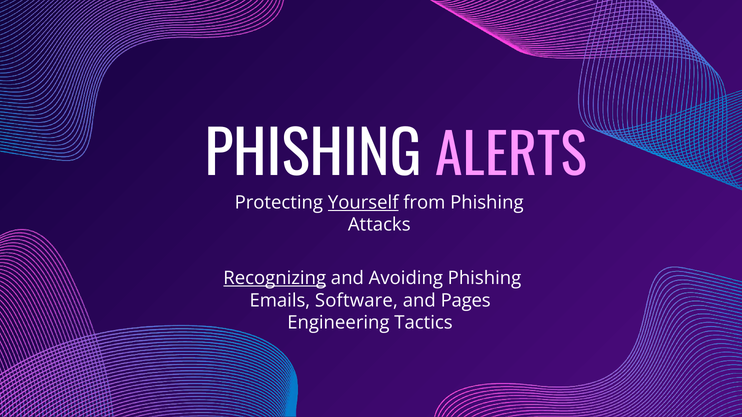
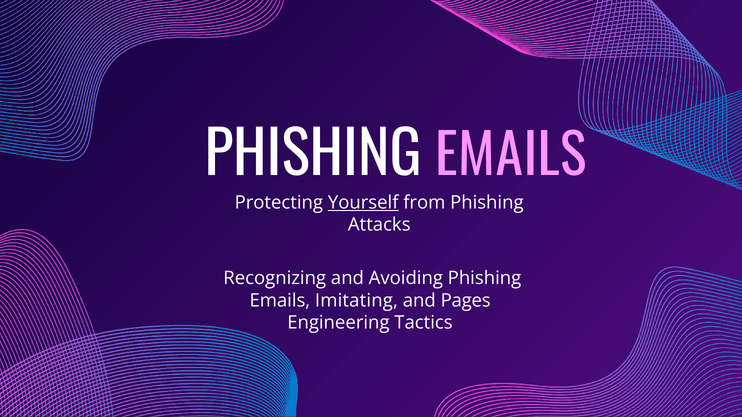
ALERTS: ALERTS -> EMAILS (511, 157)
Recognizing underline: present -> none (275, 278)
Software: Software -> Imitating (356, 301)
